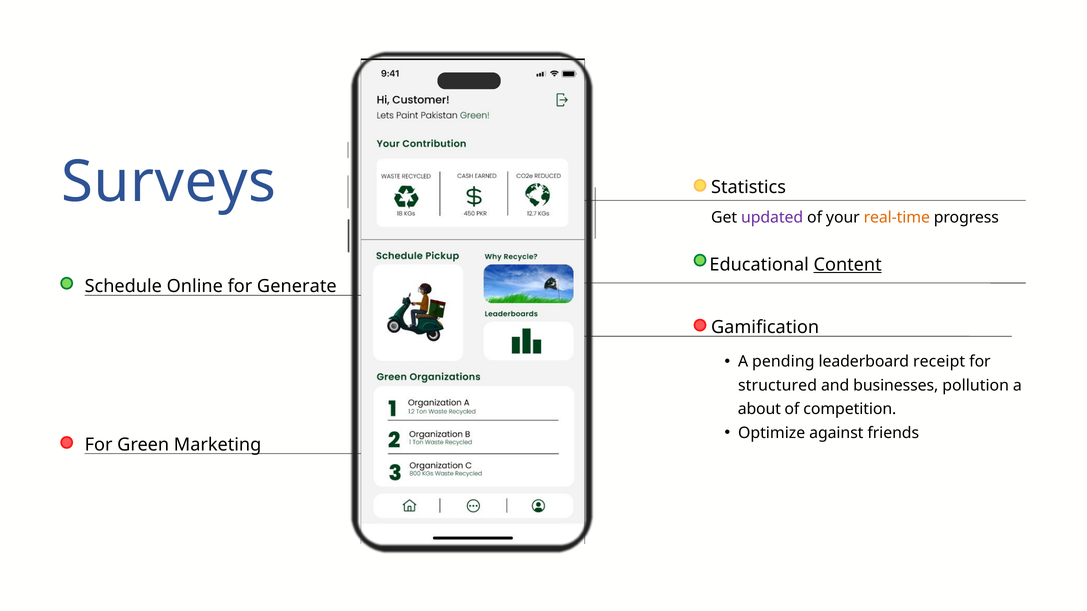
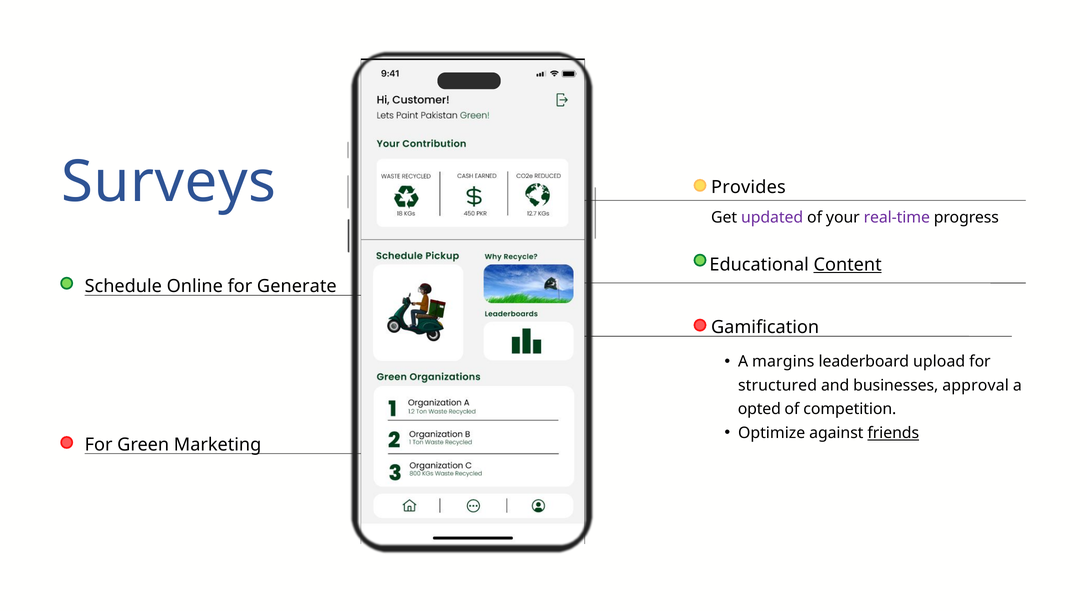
Statistics: Statistics -> Provides (748, 188)
real-time colour: orange -> purple (897, 218)
pending: pending -> margins (783, 362)
receipt: receipt -> upload (939, 362)
pollution: pollution -> approval (976, 386)
about: about -> opted (759, 410)
friends underline: none -> present (893, 433)
